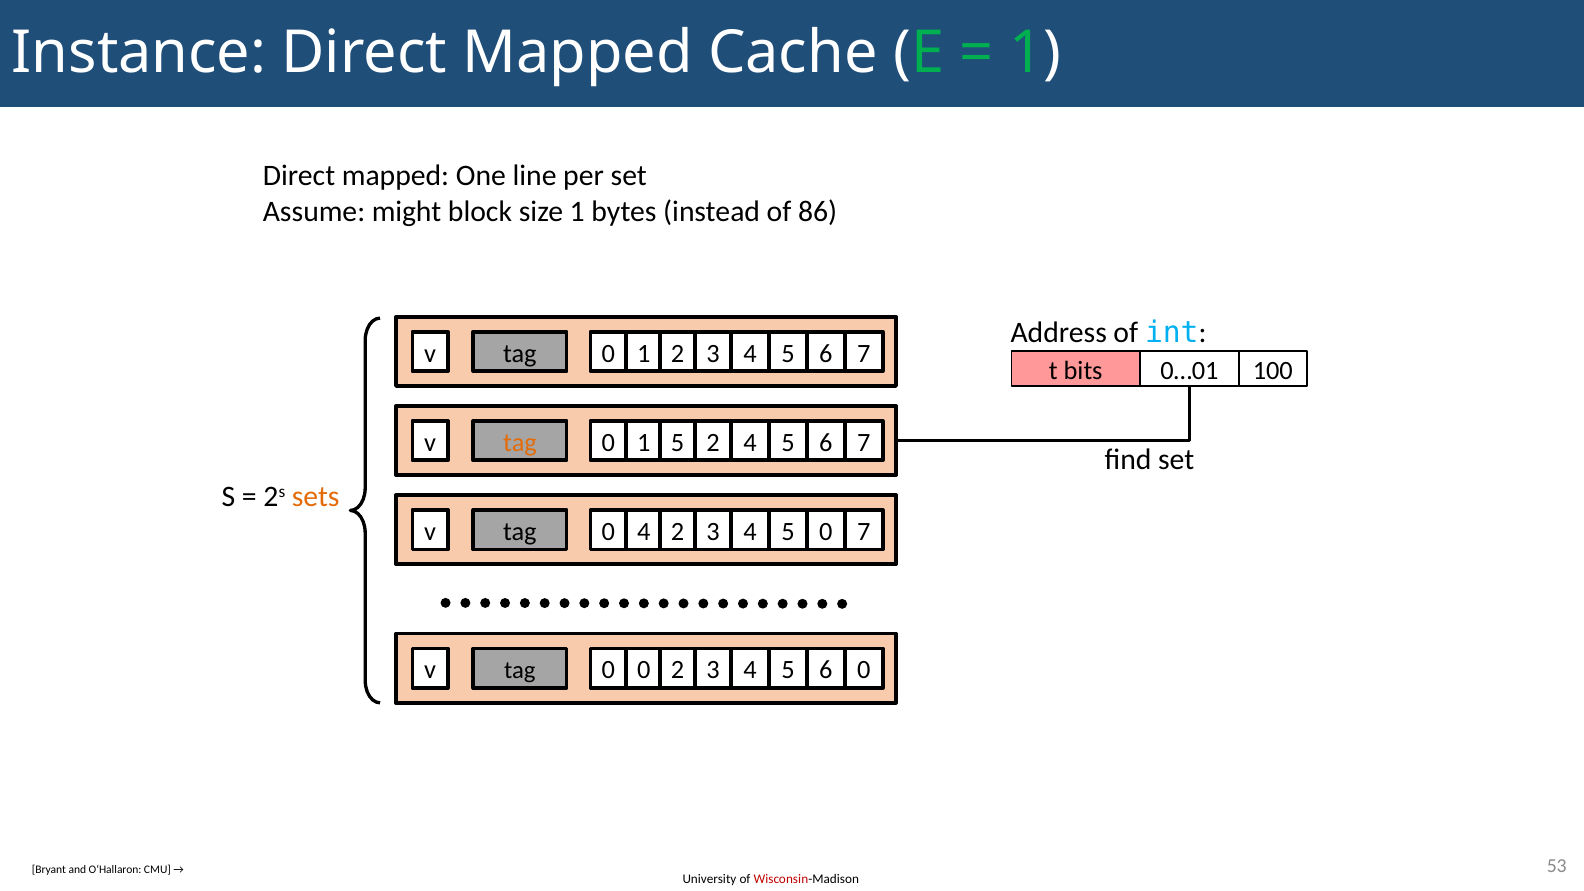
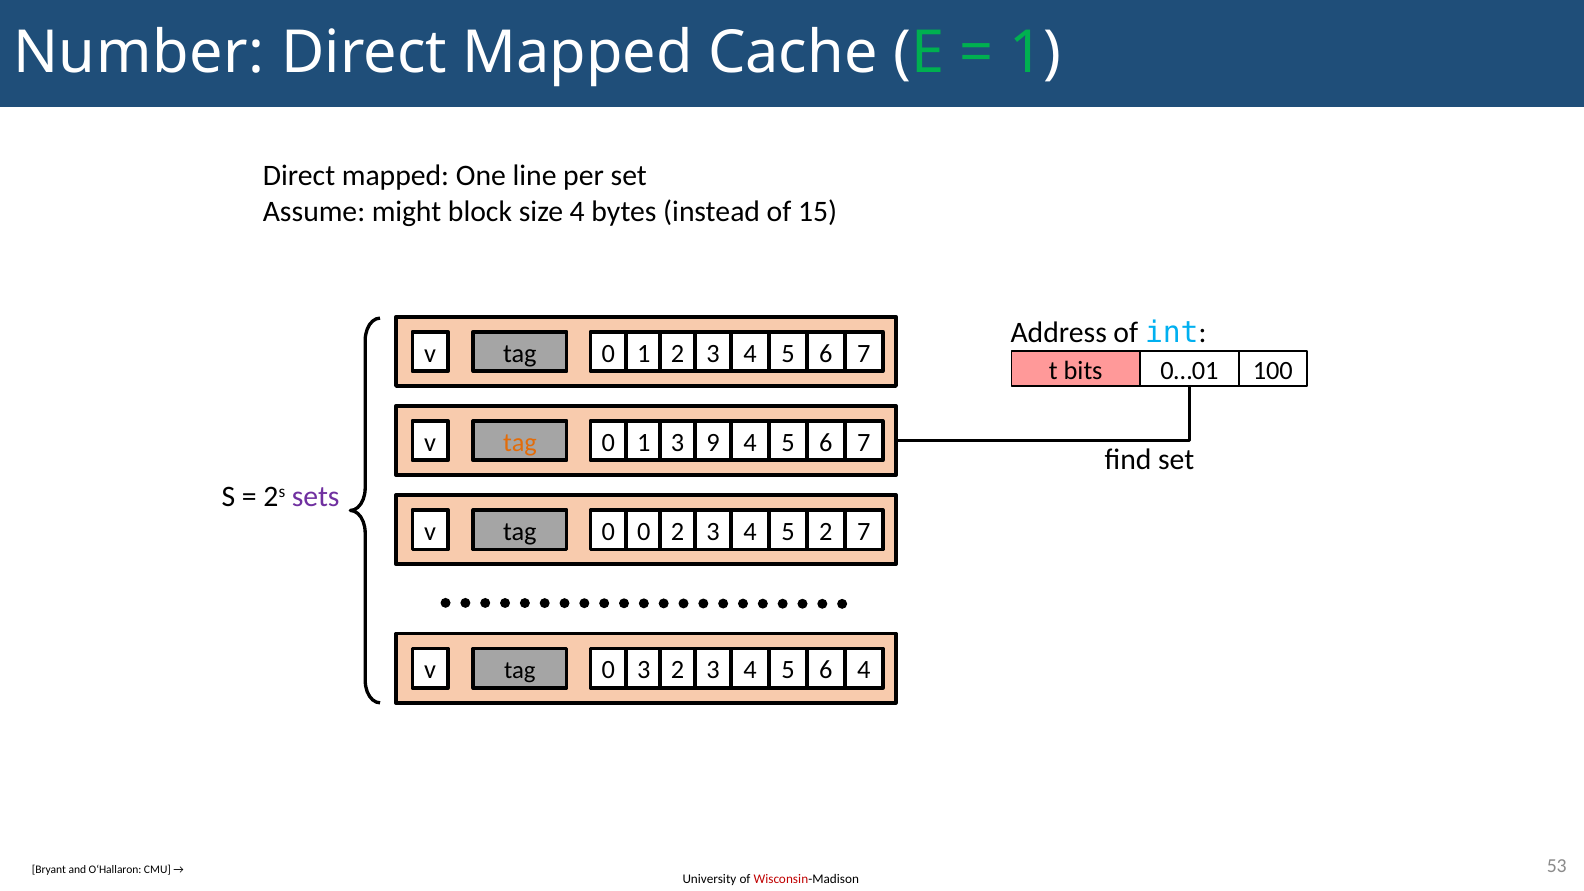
Instance: Instance -> Number (139, 53)
size 1: 1 -> 4 (577, 211)
86: 86 -> 15 (818, 211)
1 5: 5 -> 3 (678, 442)
v 2: 2 -> 9 (713, 442)
sets colour: orange -> purple (316, 497)
0 4: 4 -> 0 (644, 532)
v 3 0: 0 -> 2 (826, 532)
0 0: 0 -> 3 (644, 670)
2 0: 0 -> 4 (864, 670)
